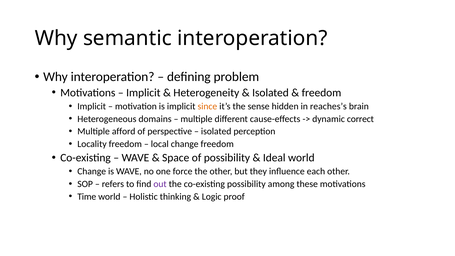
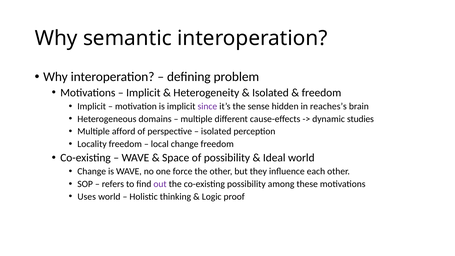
since colour: orange -> purple (207, 106)
correct: correct -> studies (360, 119)
Time: Time -> Uses (87, 196)
